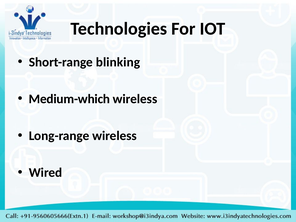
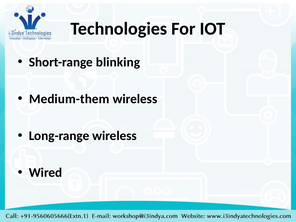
Medium-which: Medium-which -> Medium-them (69, 99)
